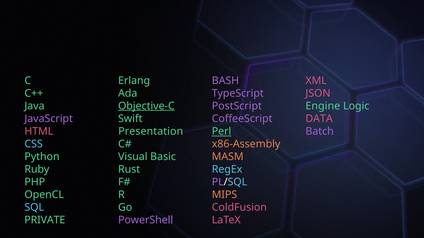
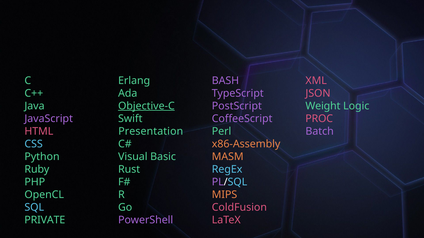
Engine: Engine -> Weight (323, 106)
DATA: DATA -> PROC (319, 119)
Perl underline: present -> none (222, 132)
